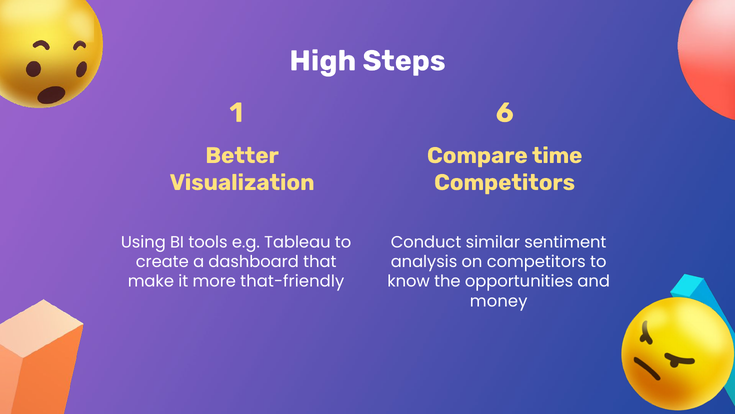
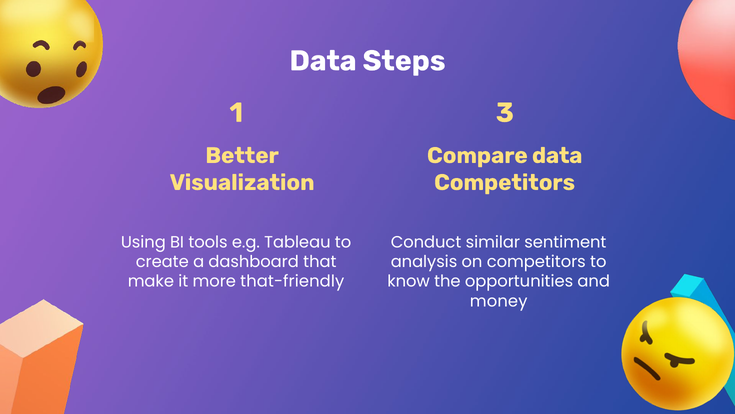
High: High -> Data (323, 61)
6: 6 -> 3 (505, 113)
Compare time: time -> data (557, 155)
